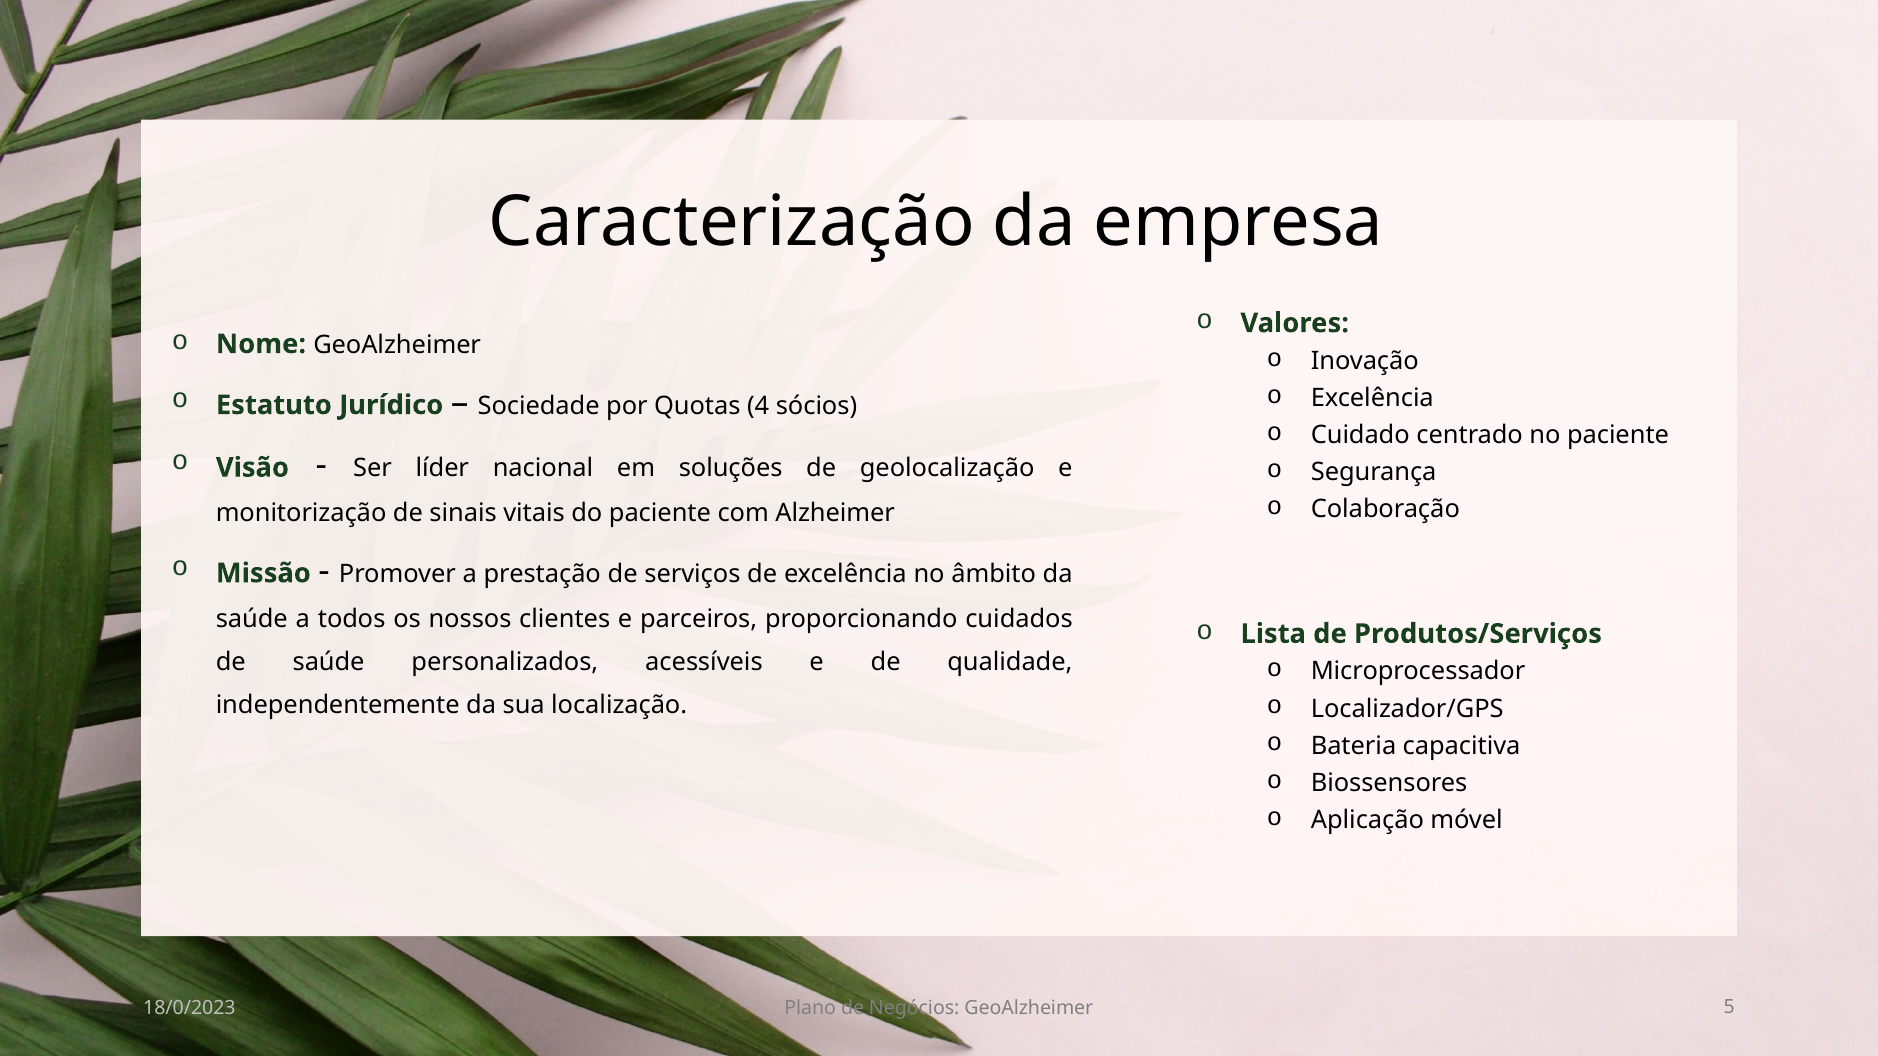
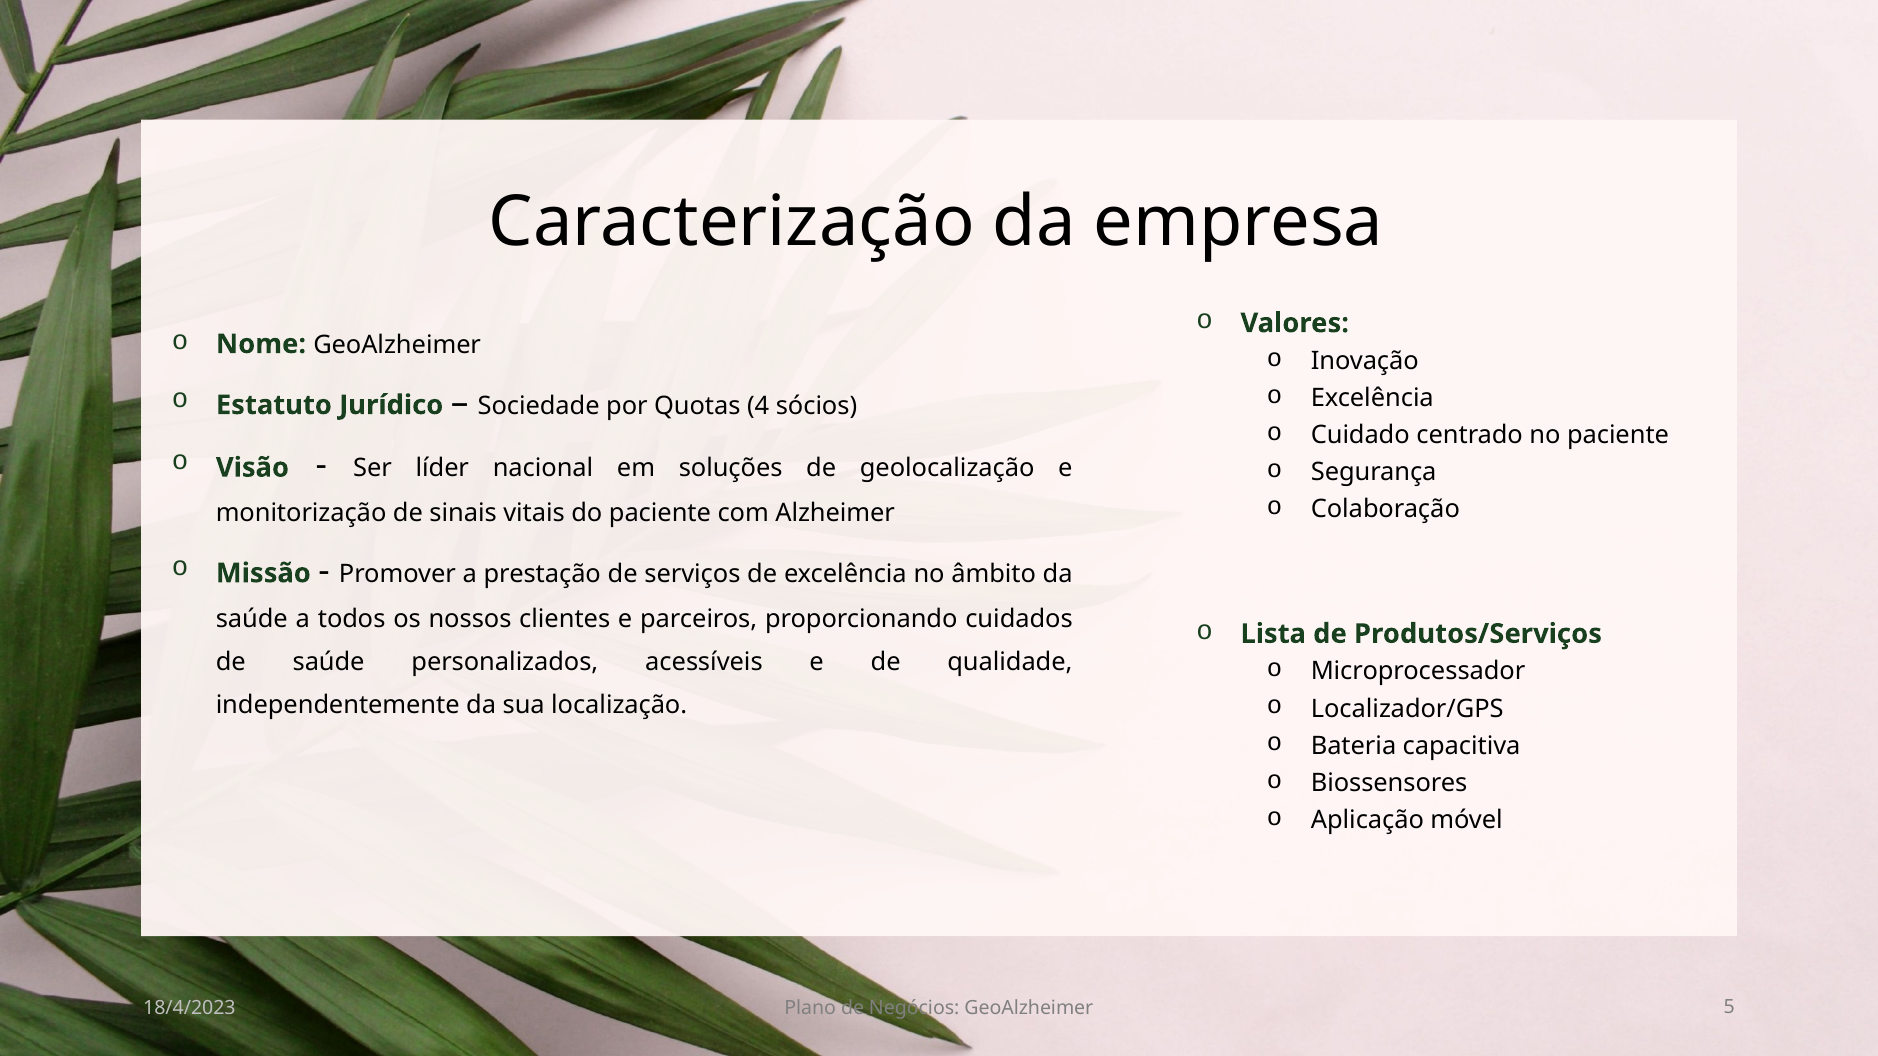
18/0/2023: 18/0/2023 -> 18/4/2023 (189, 1009)
